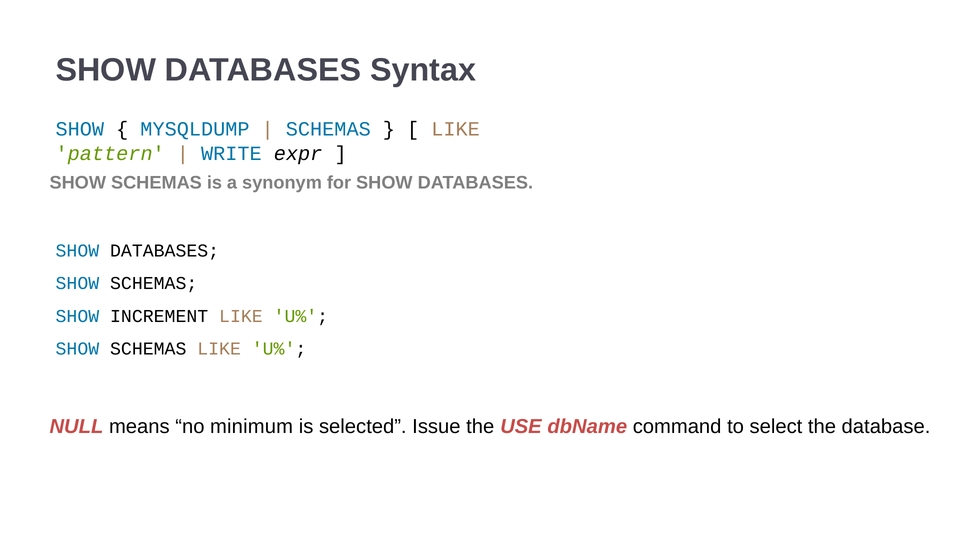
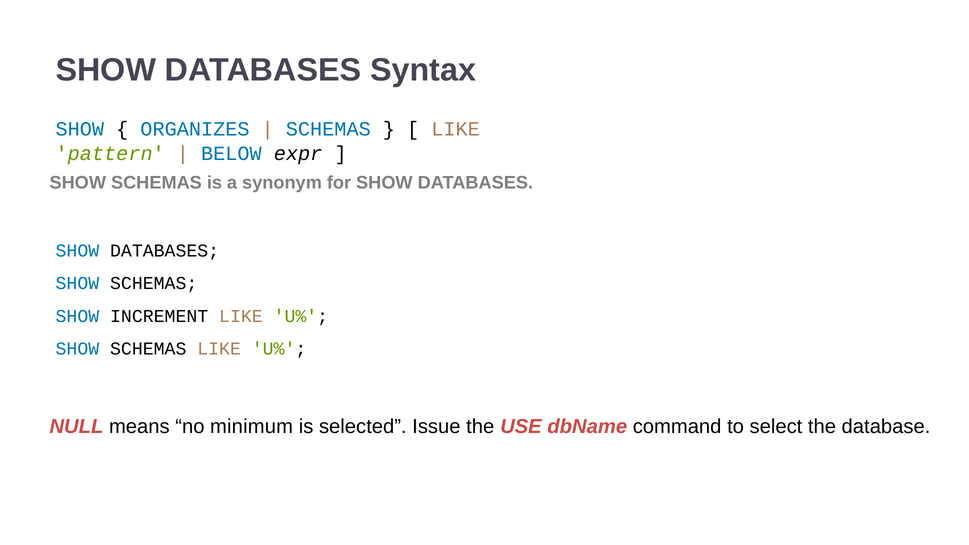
MYSQLDUMP: MYSQLDUMP -> ORGANIZES (195, 129)
WRITE: WRITE -> BELOW (231, 153)
